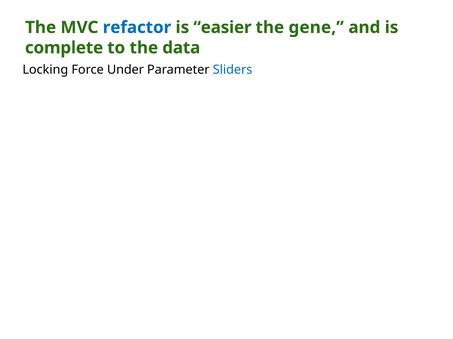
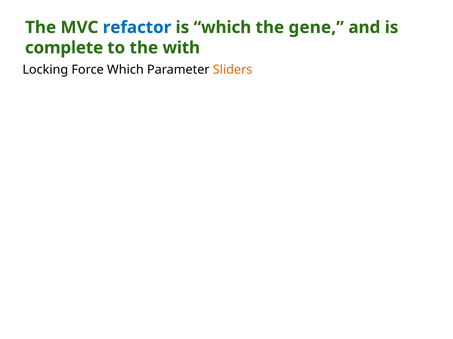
is easier: easier -> which (222, 27)
data: data -> with (181, 48)
Force Under: Under -> Which (125, 70)
Sliders colour: blue -> orange (233, 70)
